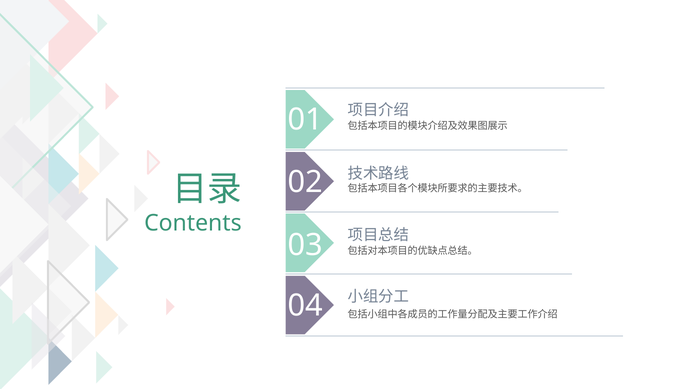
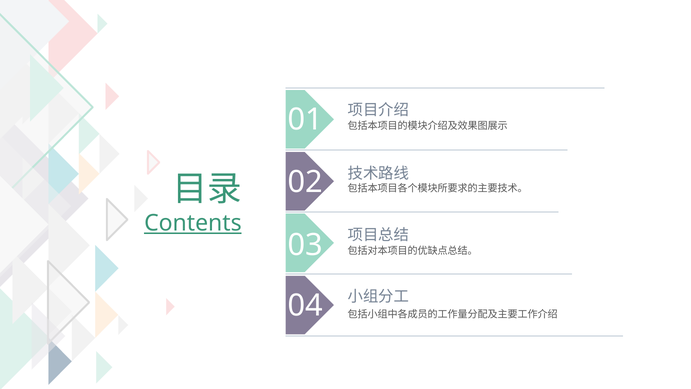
Contents underline: none -> present (193, 223)
